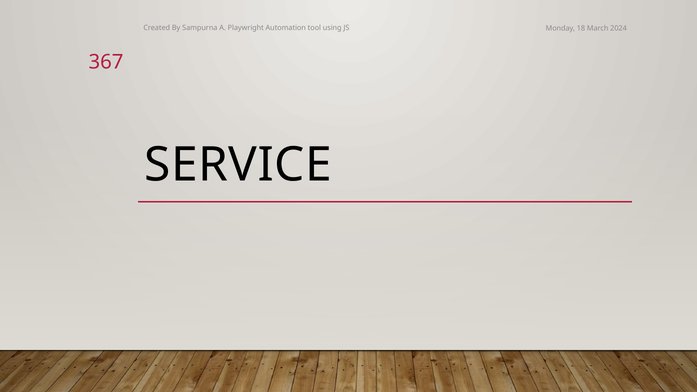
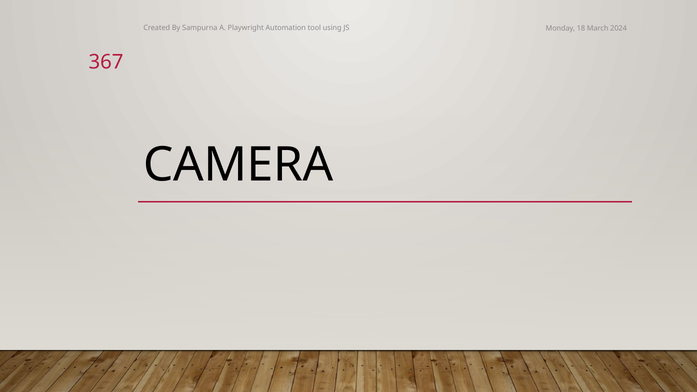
SERVICE: SERVICE -> CAMERA (238, 165)
